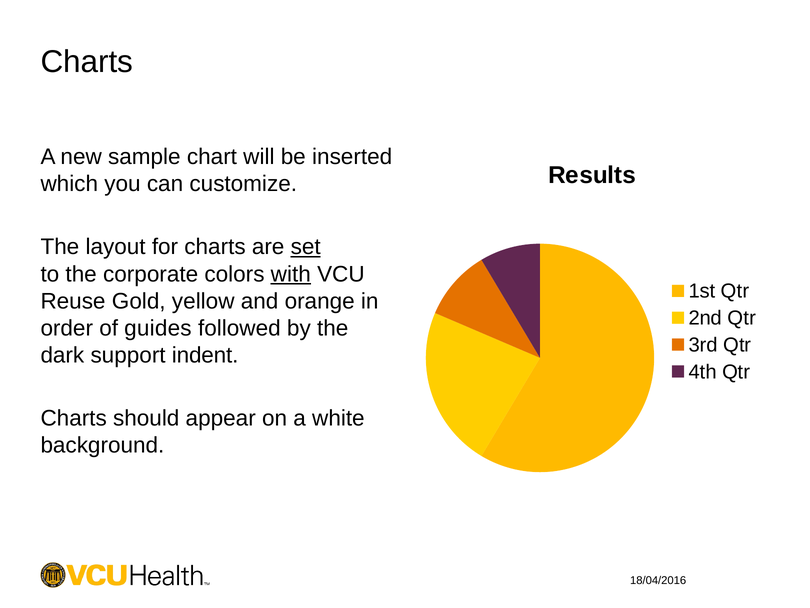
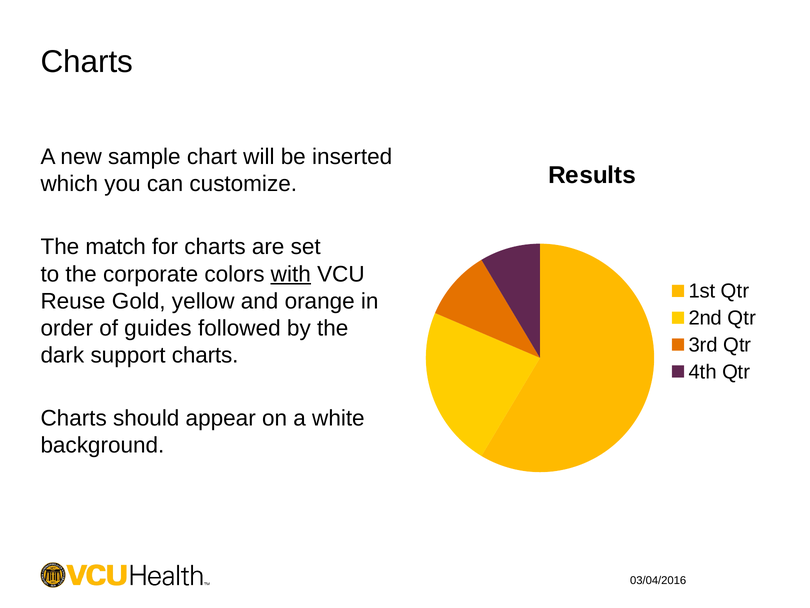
layout: layout -> match (116, 247)
set underline: present -> none (306, 247)
support indent: indent -> charts (205, 355)
18/04/2016: 18/04/2016 -> 03/04/2016 (658, 580)
